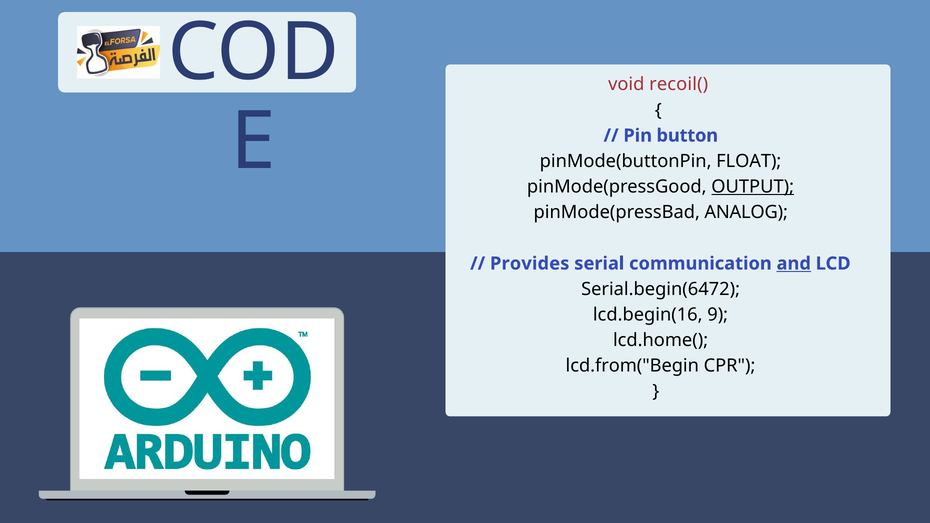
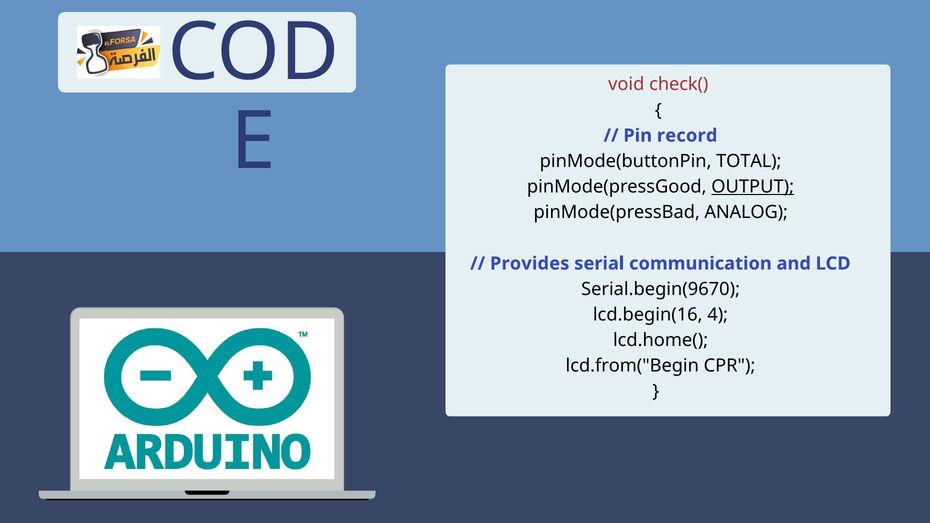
recoil(: recoil( -> check( (679, 84)
button: button -> record (687, 136)
FLOAT: FLOAT -> TOTAL (749, 161)
and underline: present -> none (794, 264)
Serial.begin(6472: Serial.begin(6472 -> Serial.begin(9670 (661, 289)
9: 9 -> 4 (718, 315)
